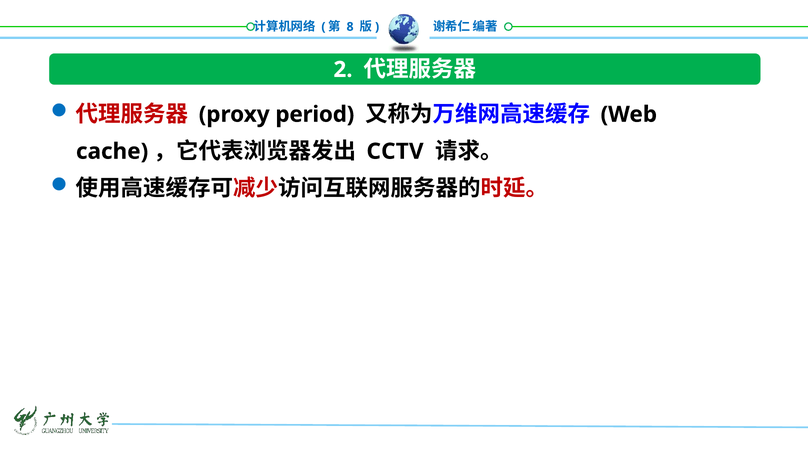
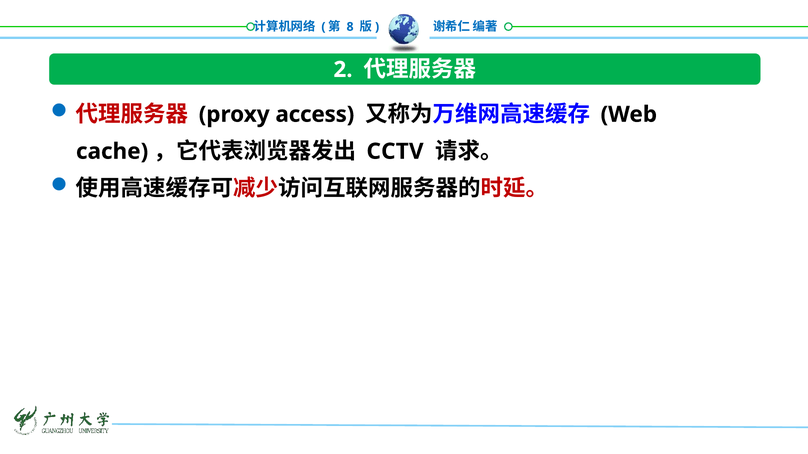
period: period -> access (315, 115)
